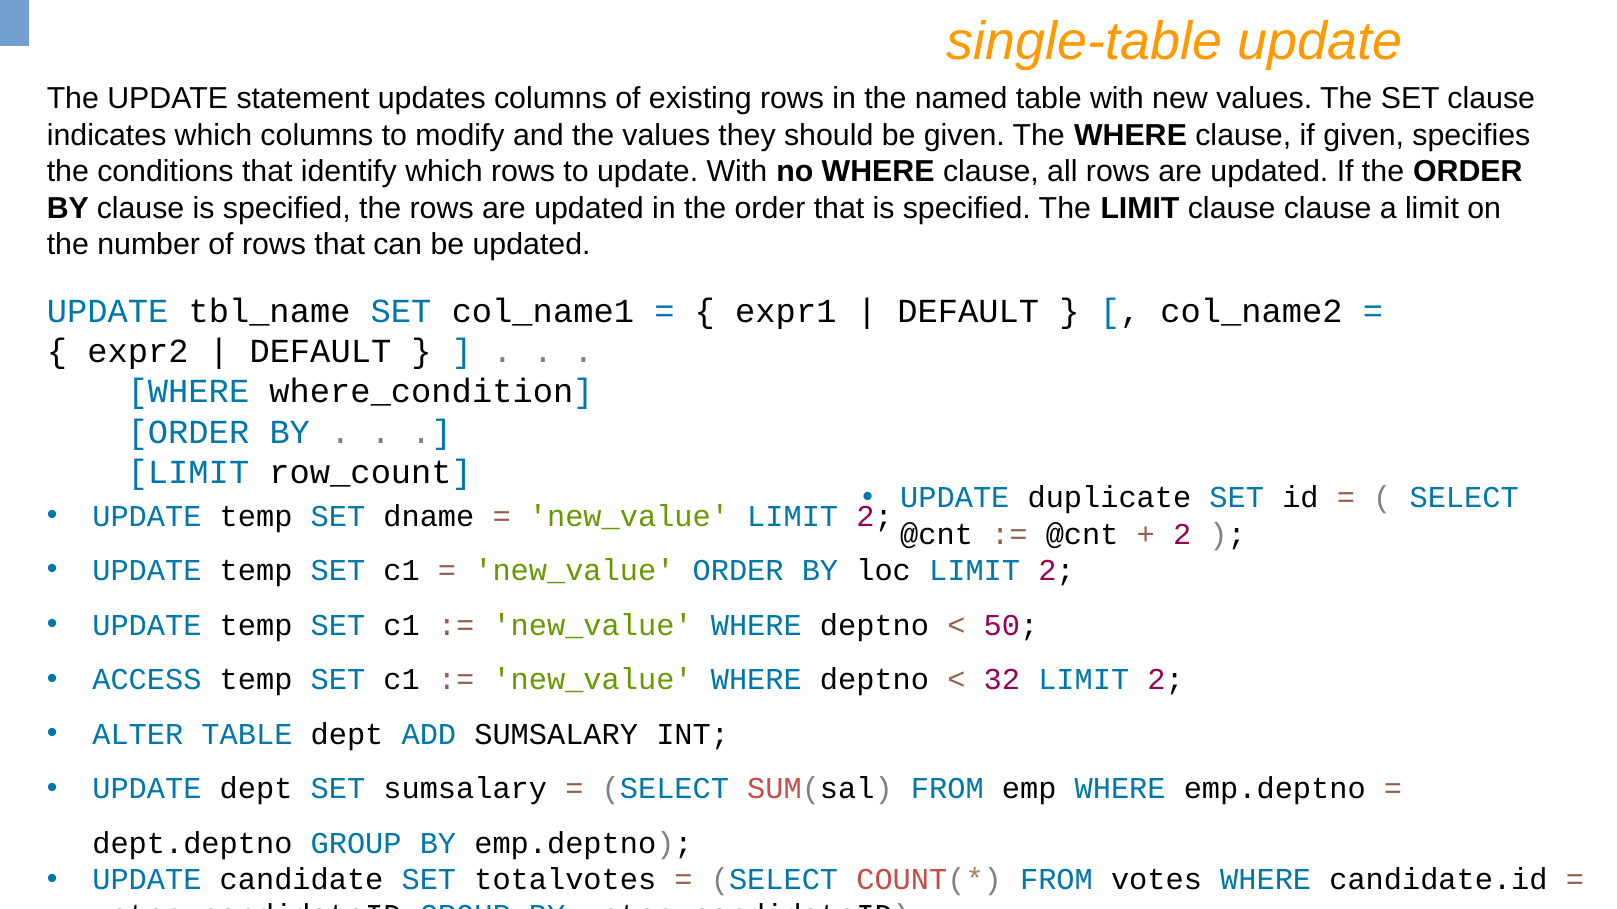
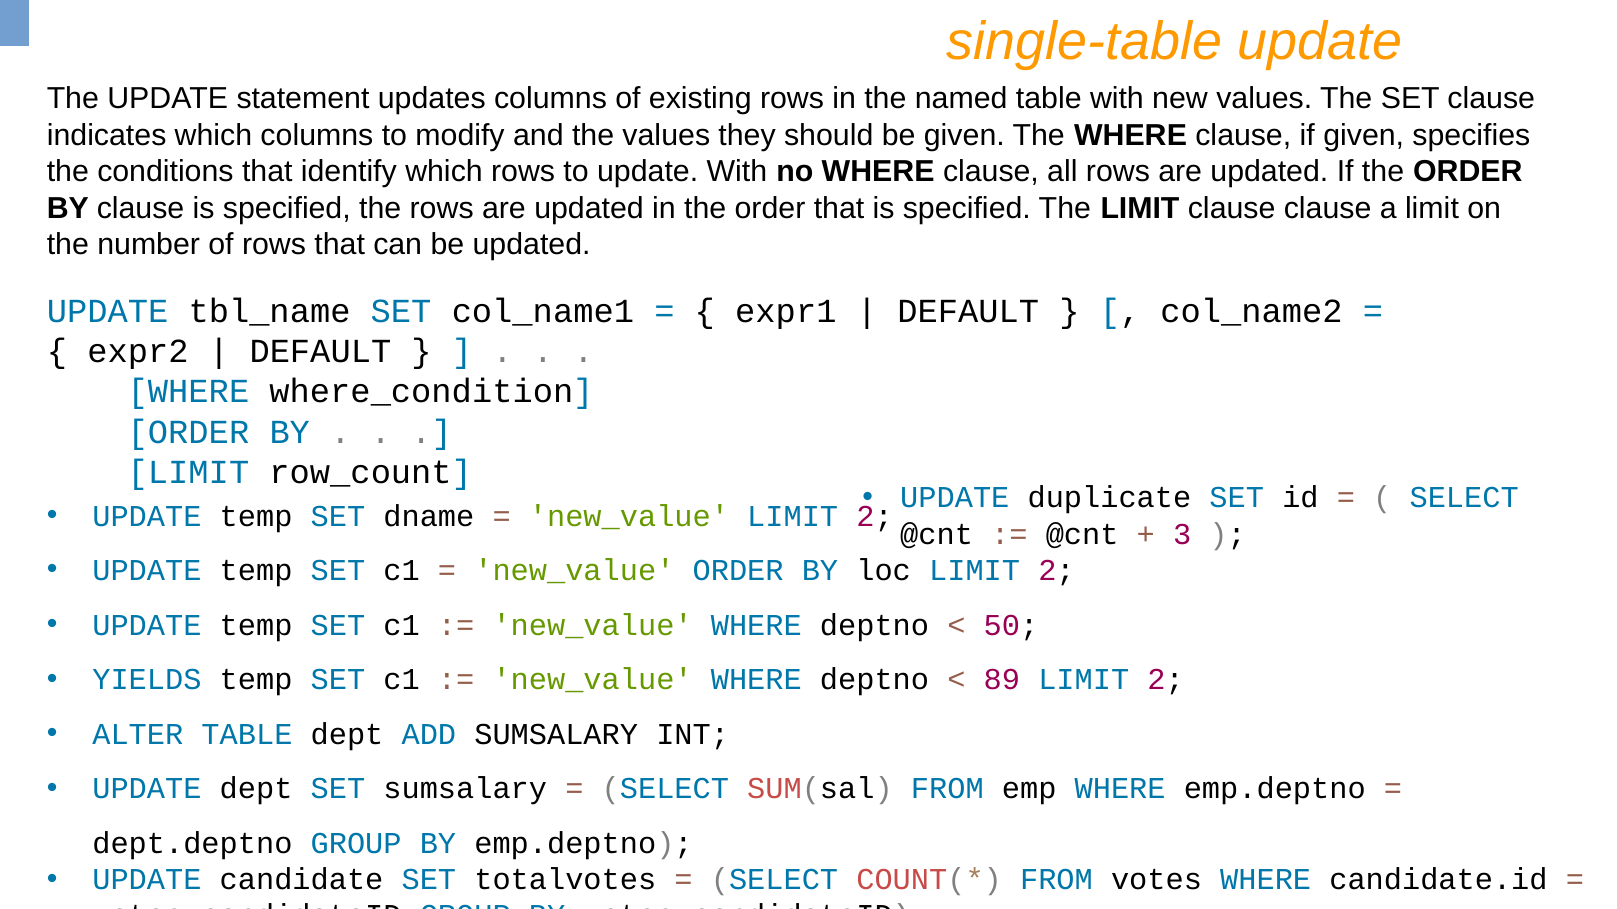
2: 2 -> 3 (1182, 535)
ACCESS: ACCESS -> YIELDS (147, 680)
32: 32 -> 89 (1002, 680)
